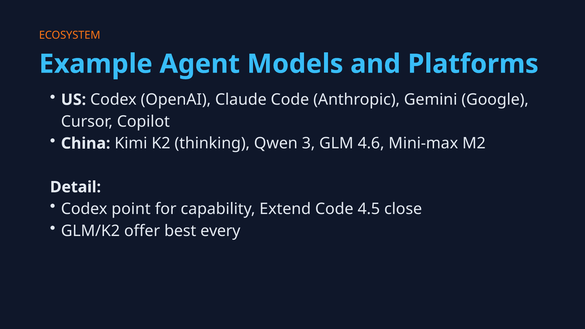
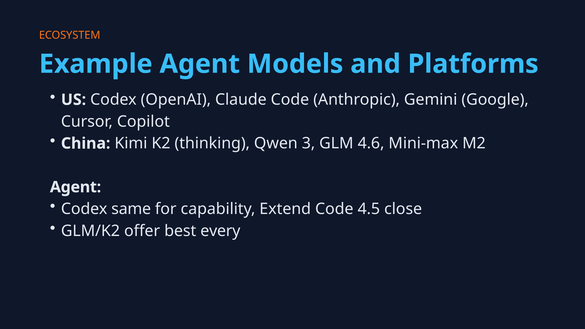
Detail: Detail -> Agent (76, 187)
point: point -> same (131, 209)
